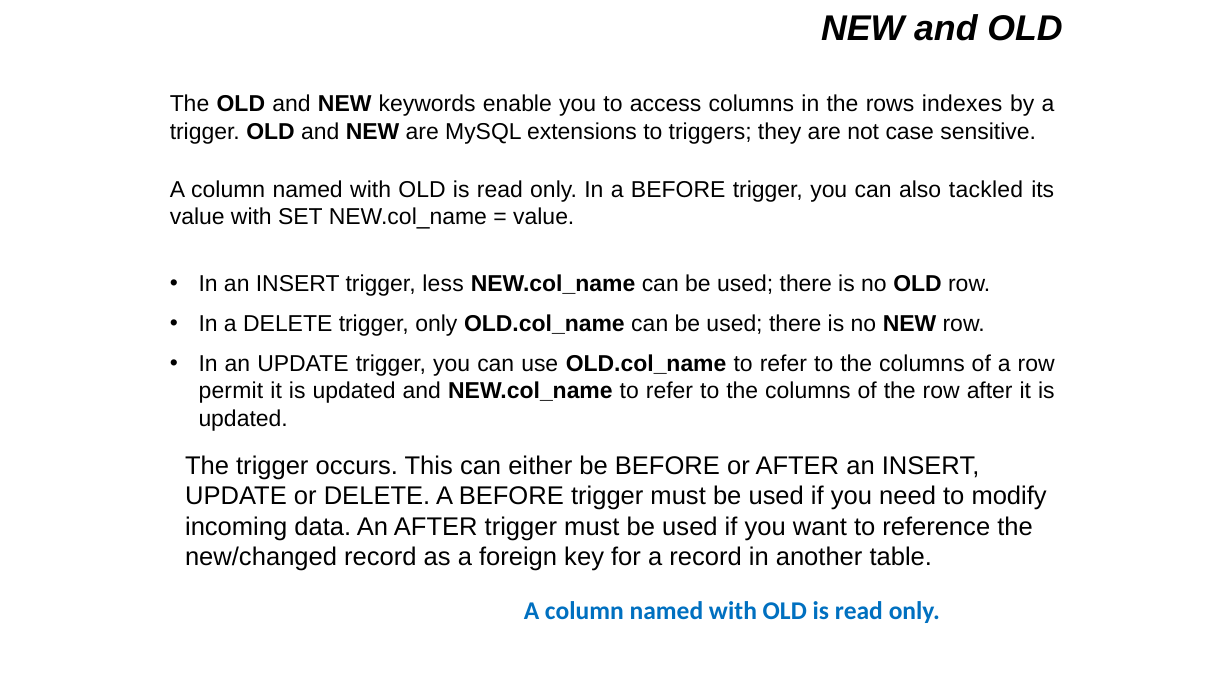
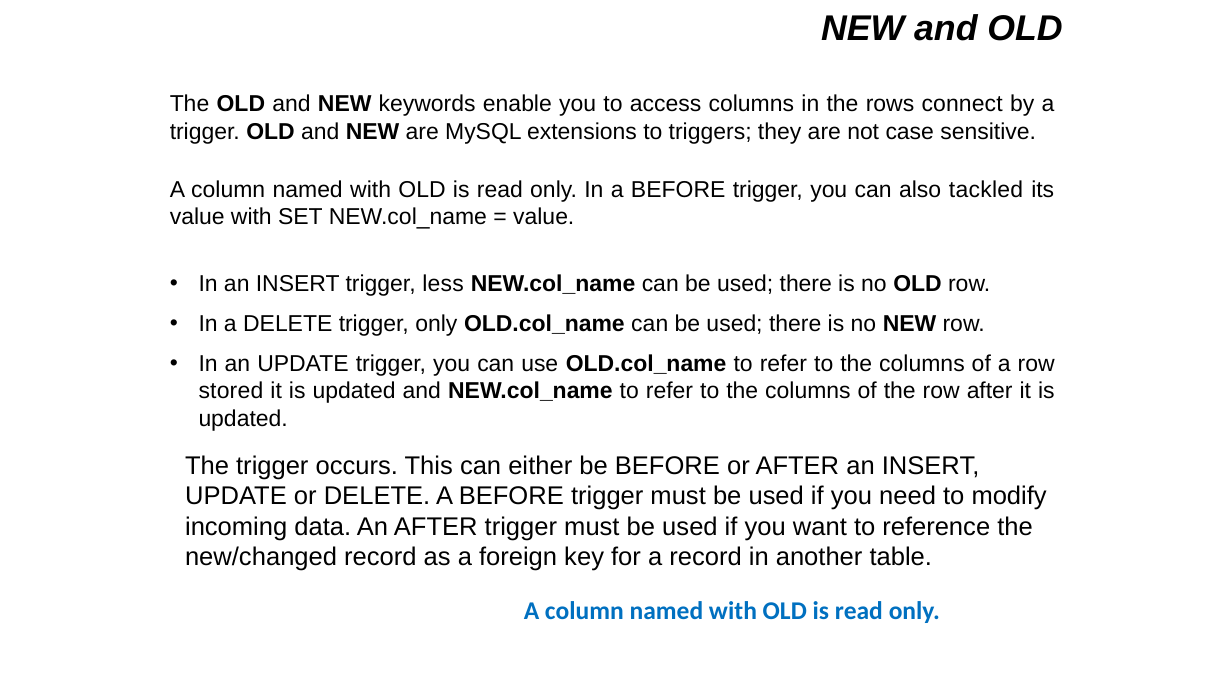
indexes: indexes -> connect (962, 104)
permit: permit -> stored (231, 391)
